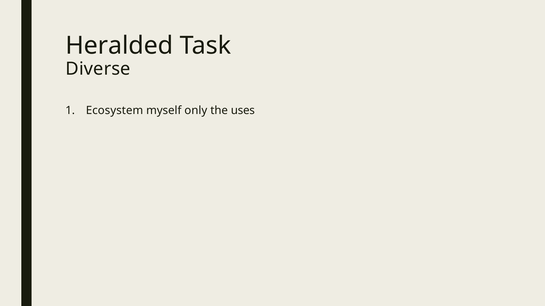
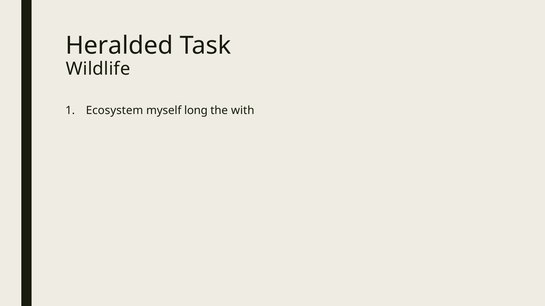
Diverse: Diverse -> Wildlife (98, 69)
only: only -> long (196, 111)
uses: uses -> with (243, 111)
